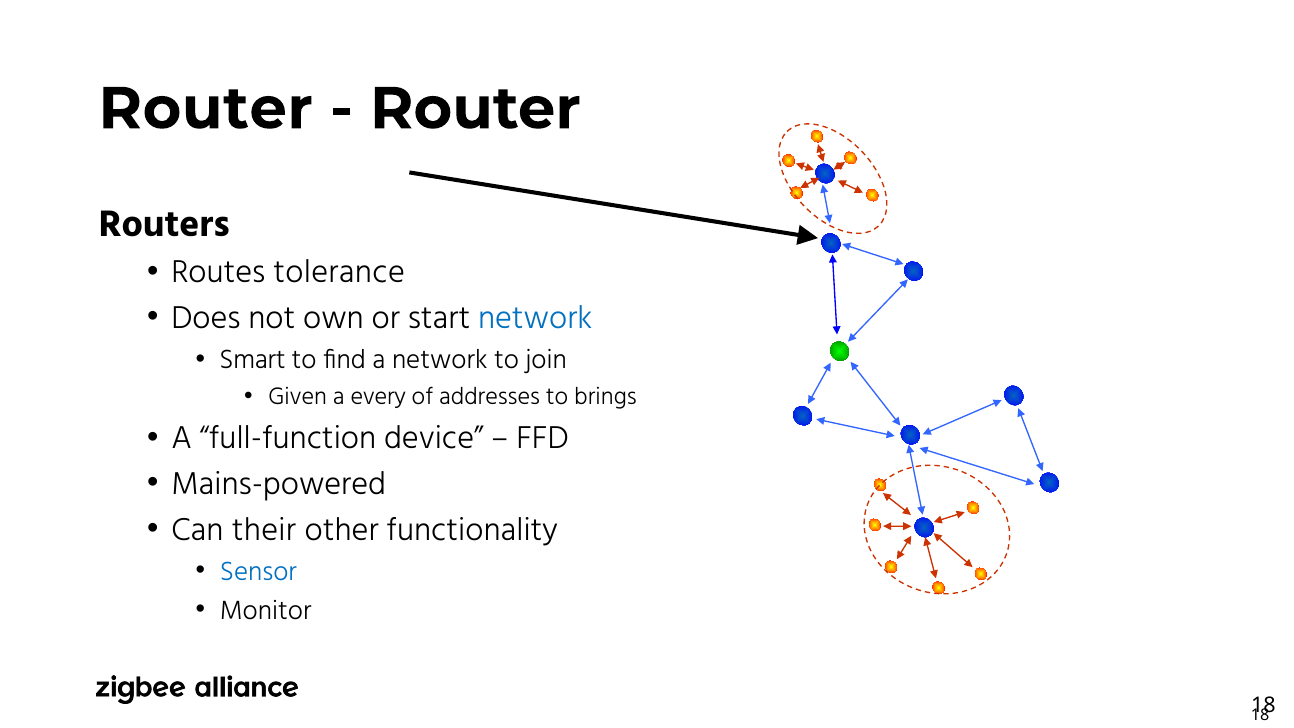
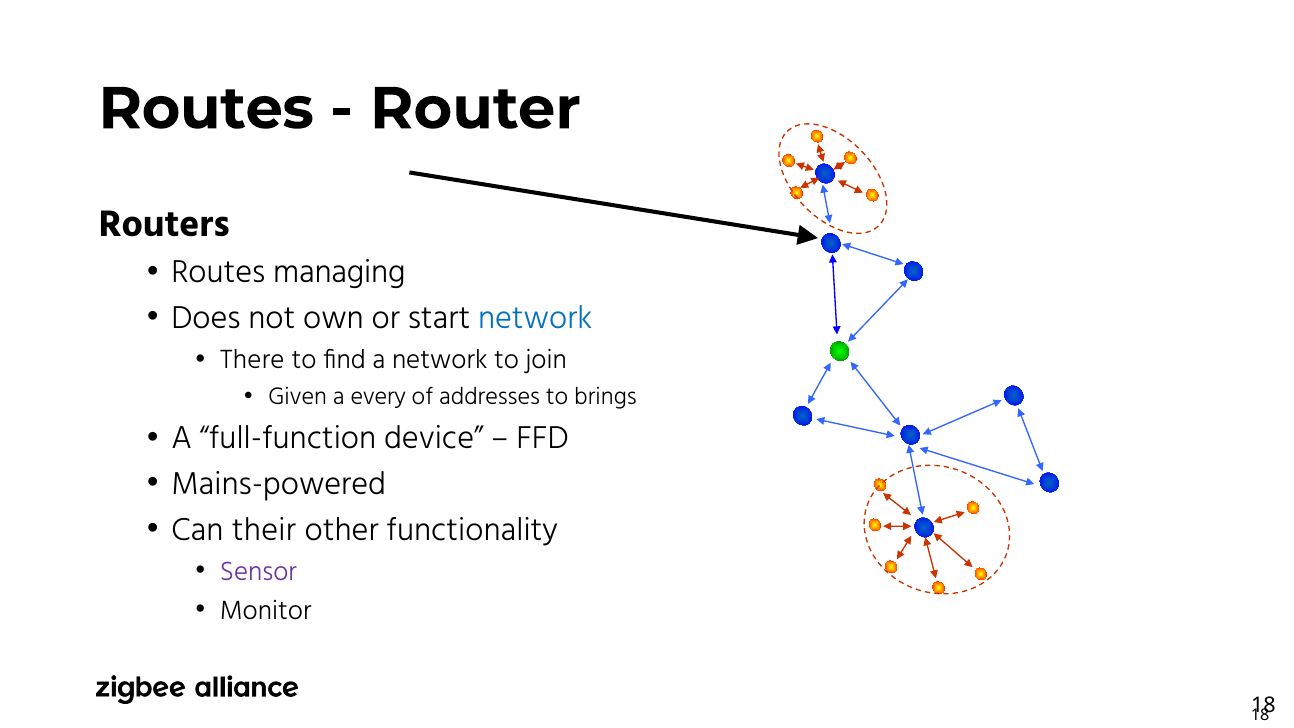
Router: Router -> Routes (206, 109)
tolerance: tolerance -> managing (339, 272)
Smart: Smart -> There (252, 360)
Sensor colour: blue -> purple (258, 571)
